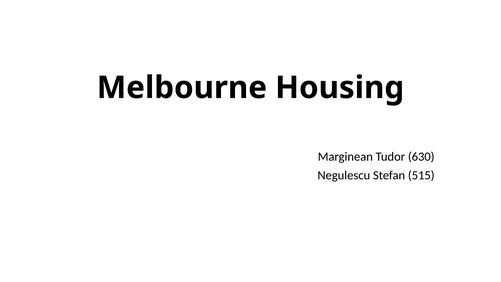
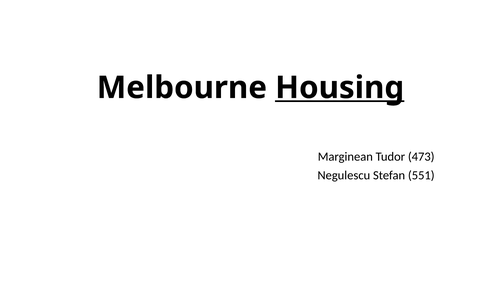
Housing underline: none -> present (340, 88)
630: 630 -> 473 (421, 157)
515: 515 -> 551 (421, 175)
